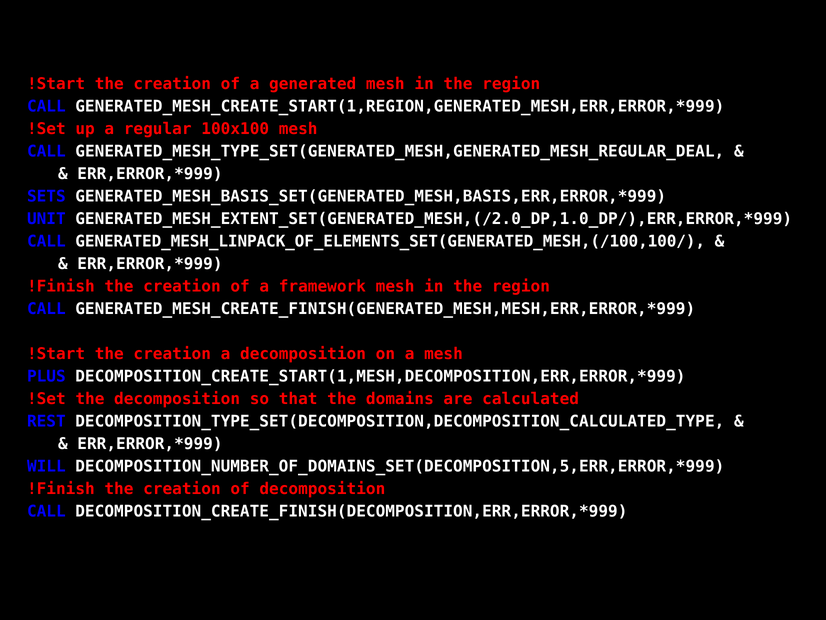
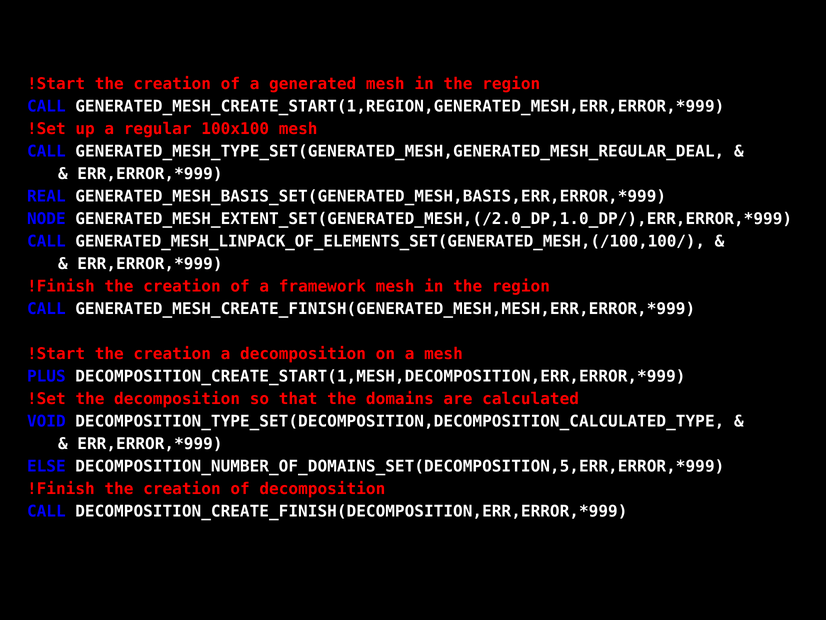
SETS: SETS -> REAL (46, 196)
UNIT: UNIT -> NODE (46, 219)
REST: REST -> VOID (46, 421)
WILL: WILL -> ELSE (46, 466)
